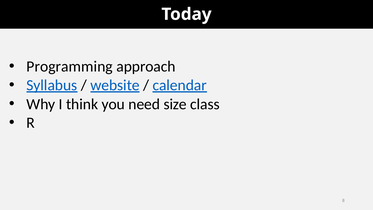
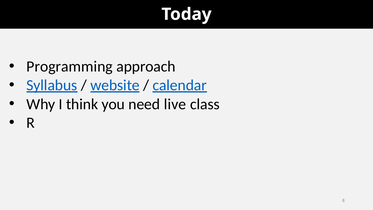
size: size -> live (175, 104)
